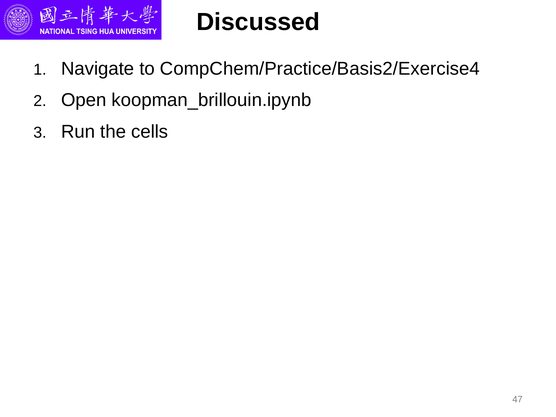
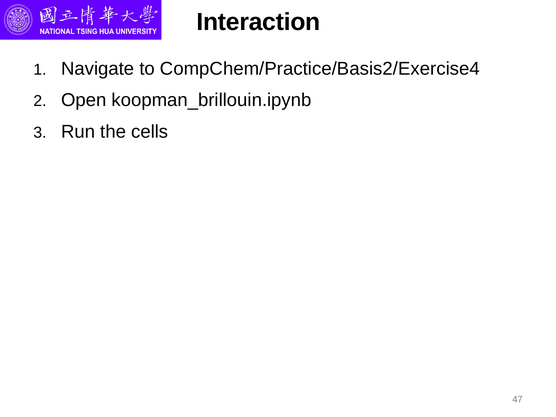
Discussed: Discussed -> Interaction (258, 22)
